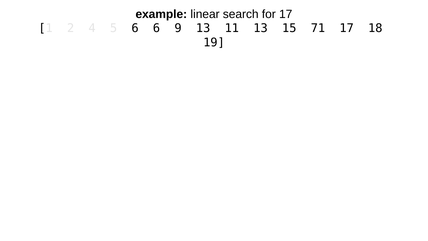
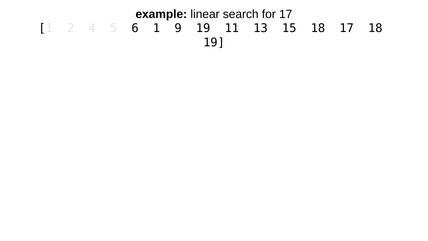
6 6: 6 -> 1 (156, 28)
9 13: 13 -> 19 (203, 28)
15 71: 71 -> 18 (318, 28)
